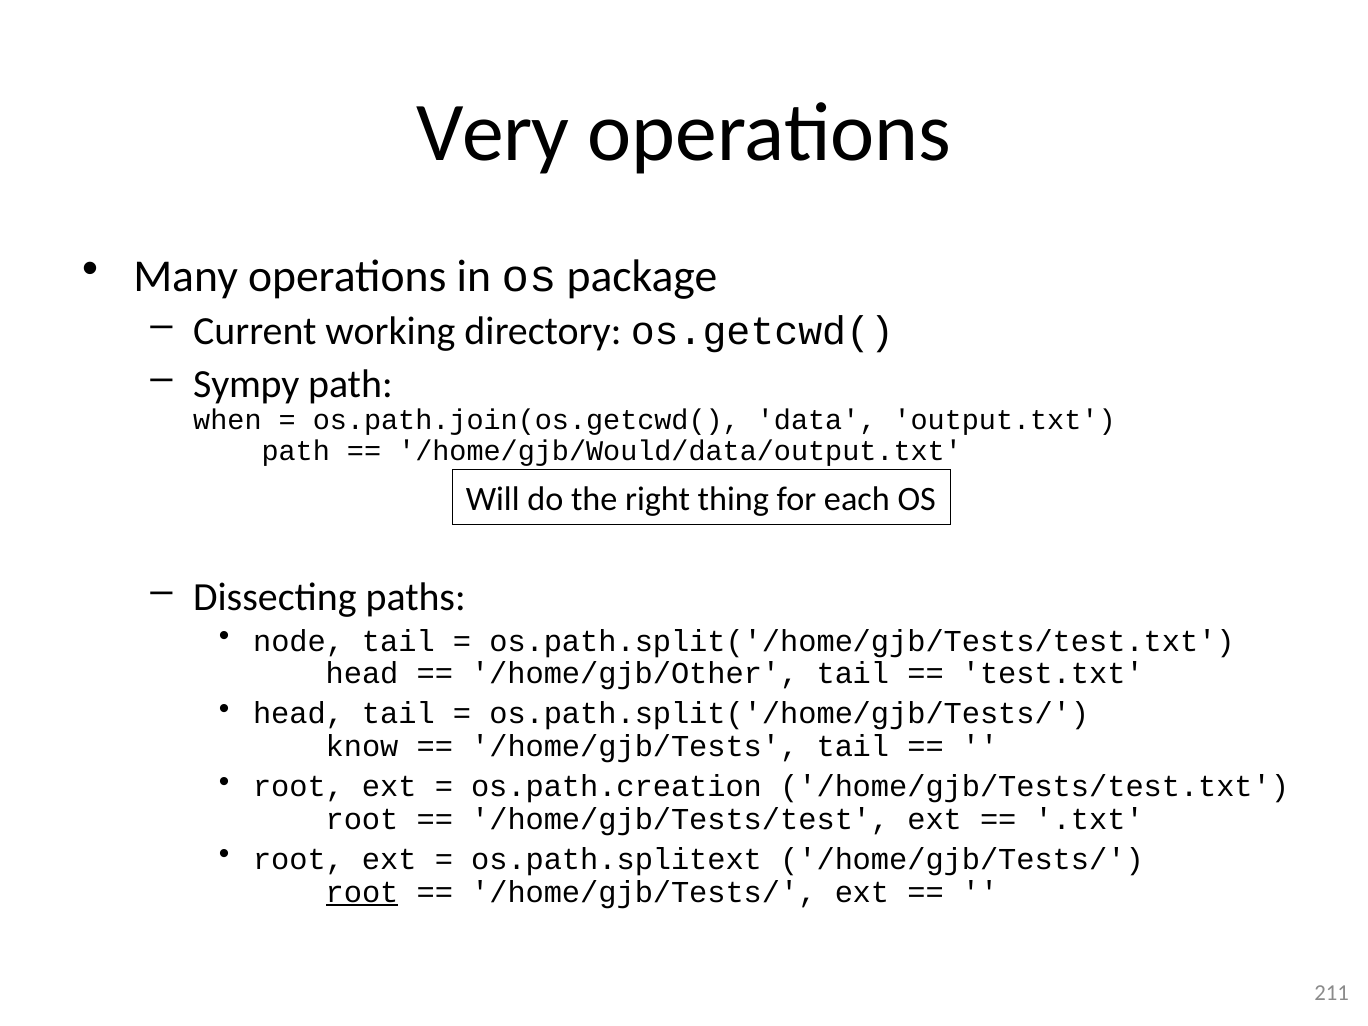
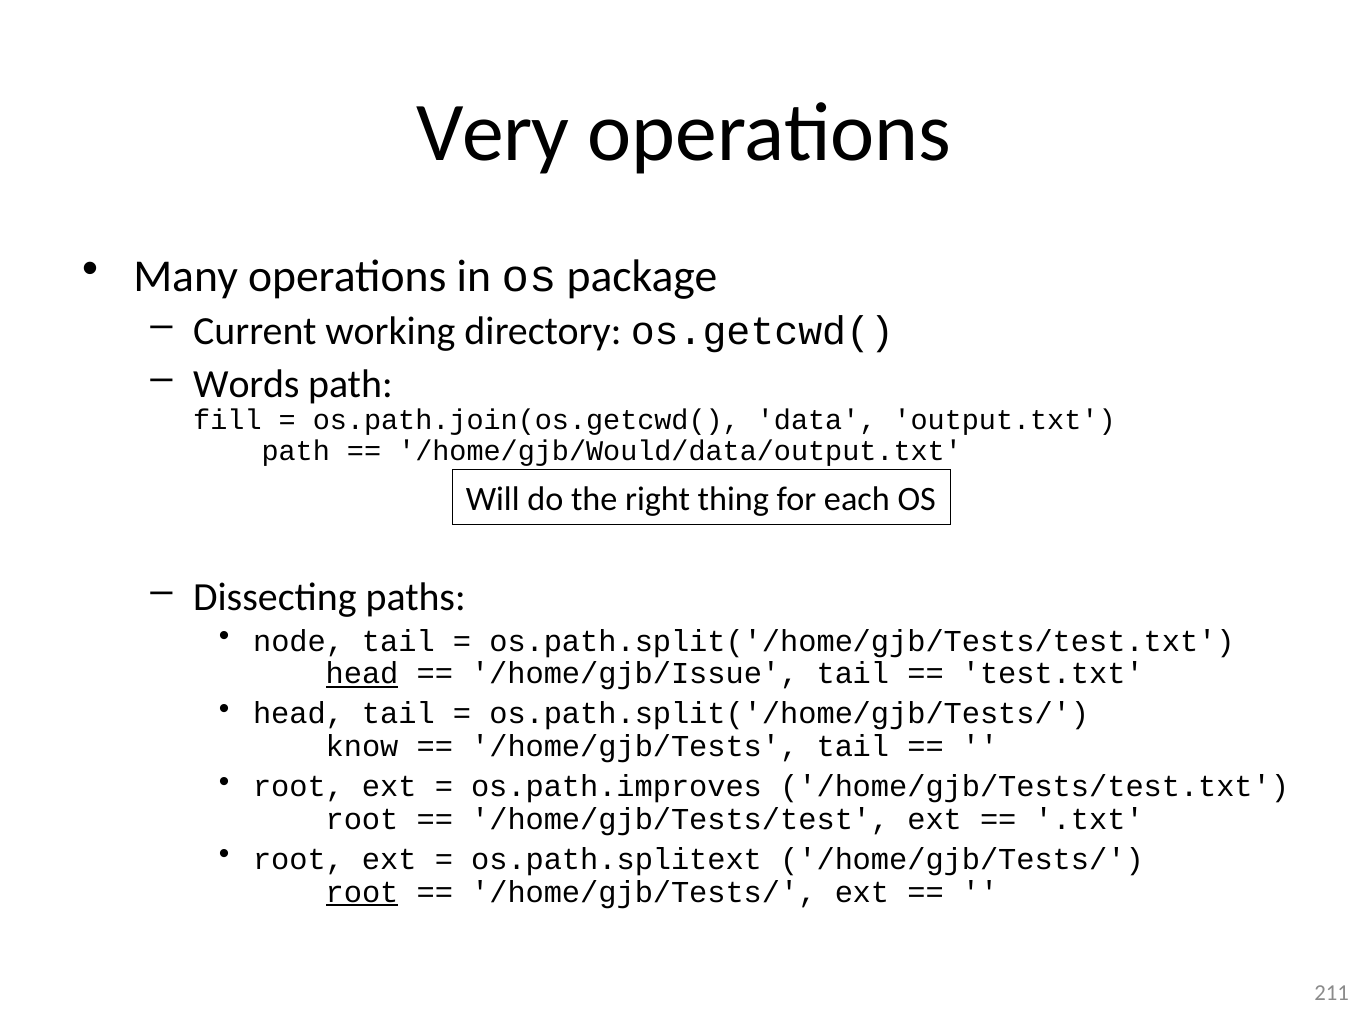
Sympy: Sympy -> Words (246, 384)
when: when -> fill (227, 420)
head underline: none -> present (362, 674)
/home/gjb/Other: /home/gjb/Other -> /home/gjb/Issue (635, 674)
os.path.creation: os.path.creation -> os.path.improves (617, 787)
